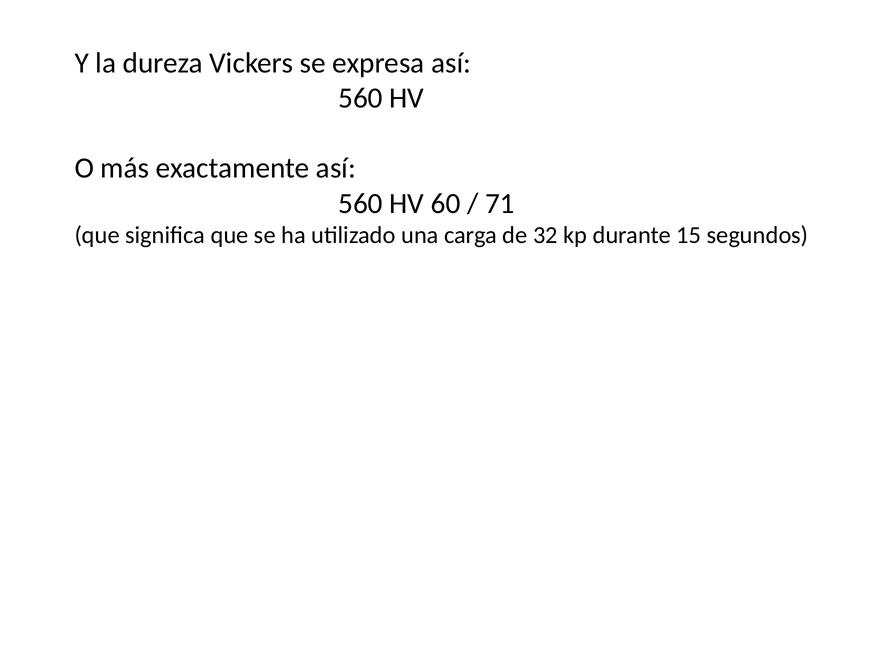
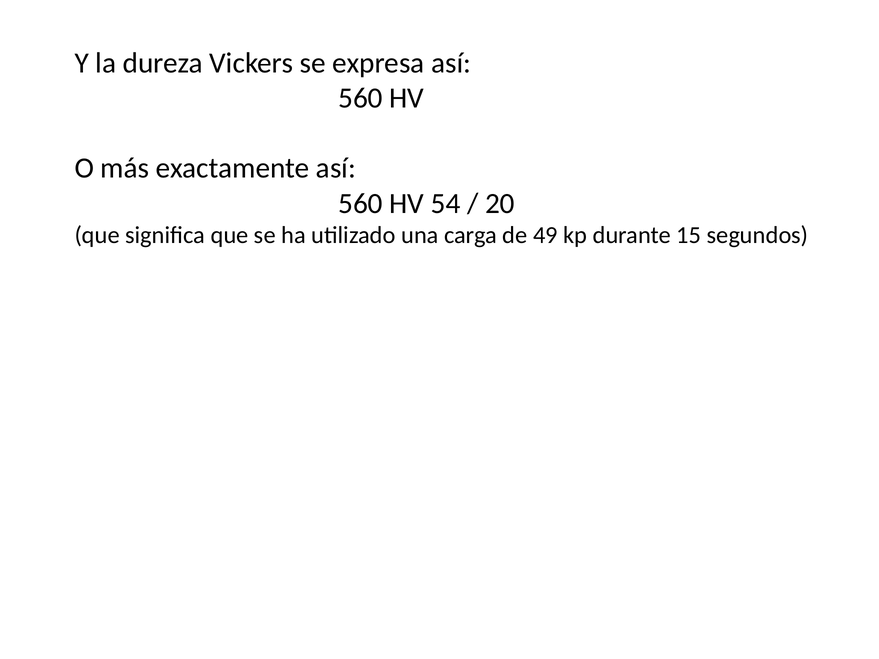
60: 60 -> 54 (446, 204)
71: 71 -> 20 (500, 204)
32: 32 -> 49 (545, 235)
